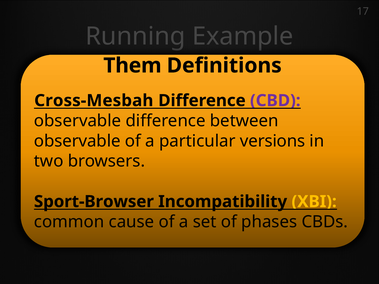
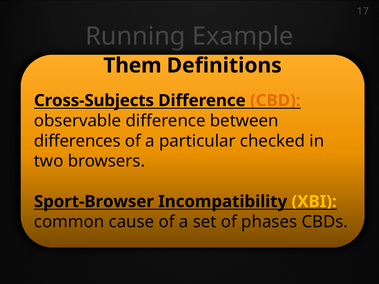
Cross-Mesbah: Cross-Mesbah -> Cross-Subjects (94, 101)
CBD colour: purple -> orange (275, 101)
observable: observable -> differences (77, 141)
versions: versions -> checked (272, 141)
